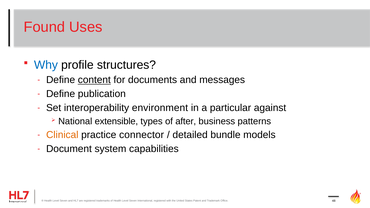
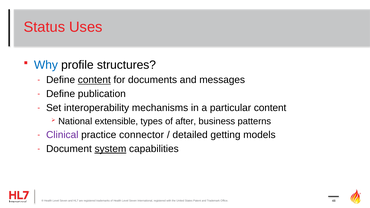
Found: Found -> Status (44, 27)
environment: environment -> mechanisms (160, 108)
particular against: against -> content (270, 108)
Clinical colour: orange -> purple (62, 135)
bundle: bundle -> getting (225, 135)
system underline: none -> present (110, 149)
